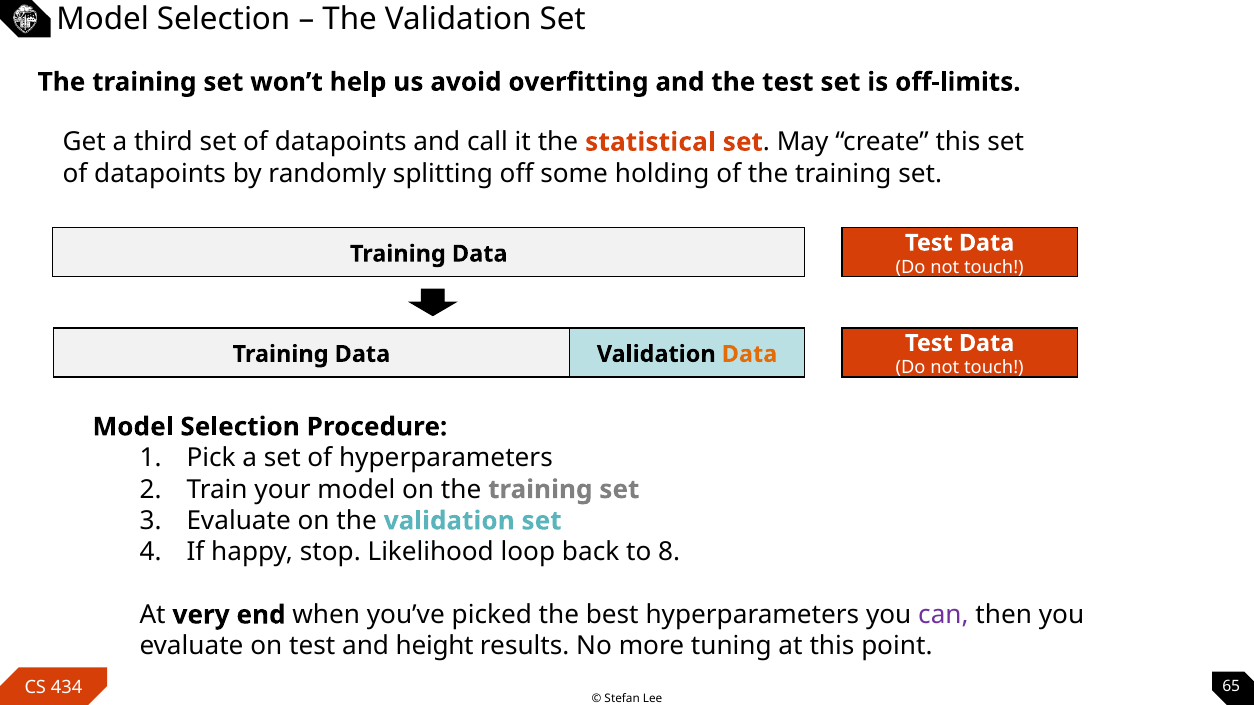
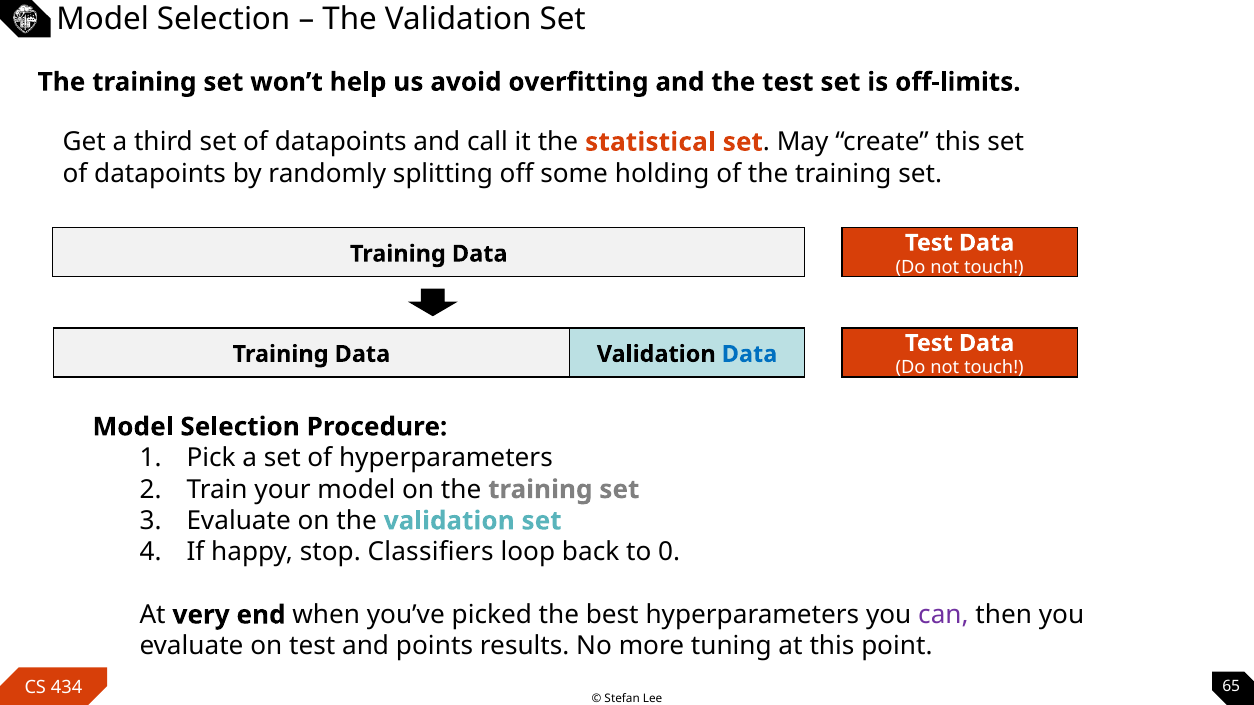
Data colour: orange -> blue (750, 354)
Likelihood: Likelihood -> Classifiers (431, 552)
8: 8 -> 0 (669, 552)
height: height -> points (434, 647)
